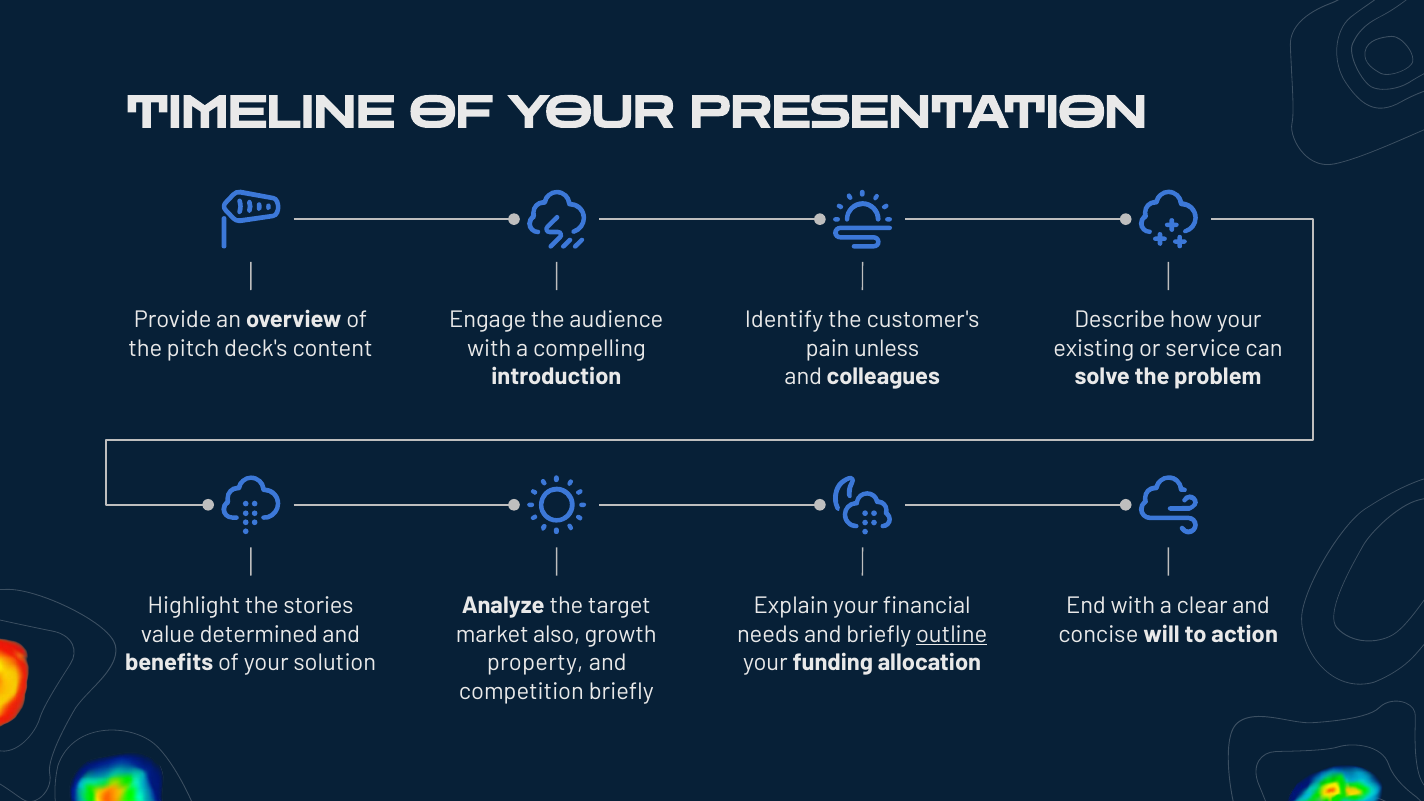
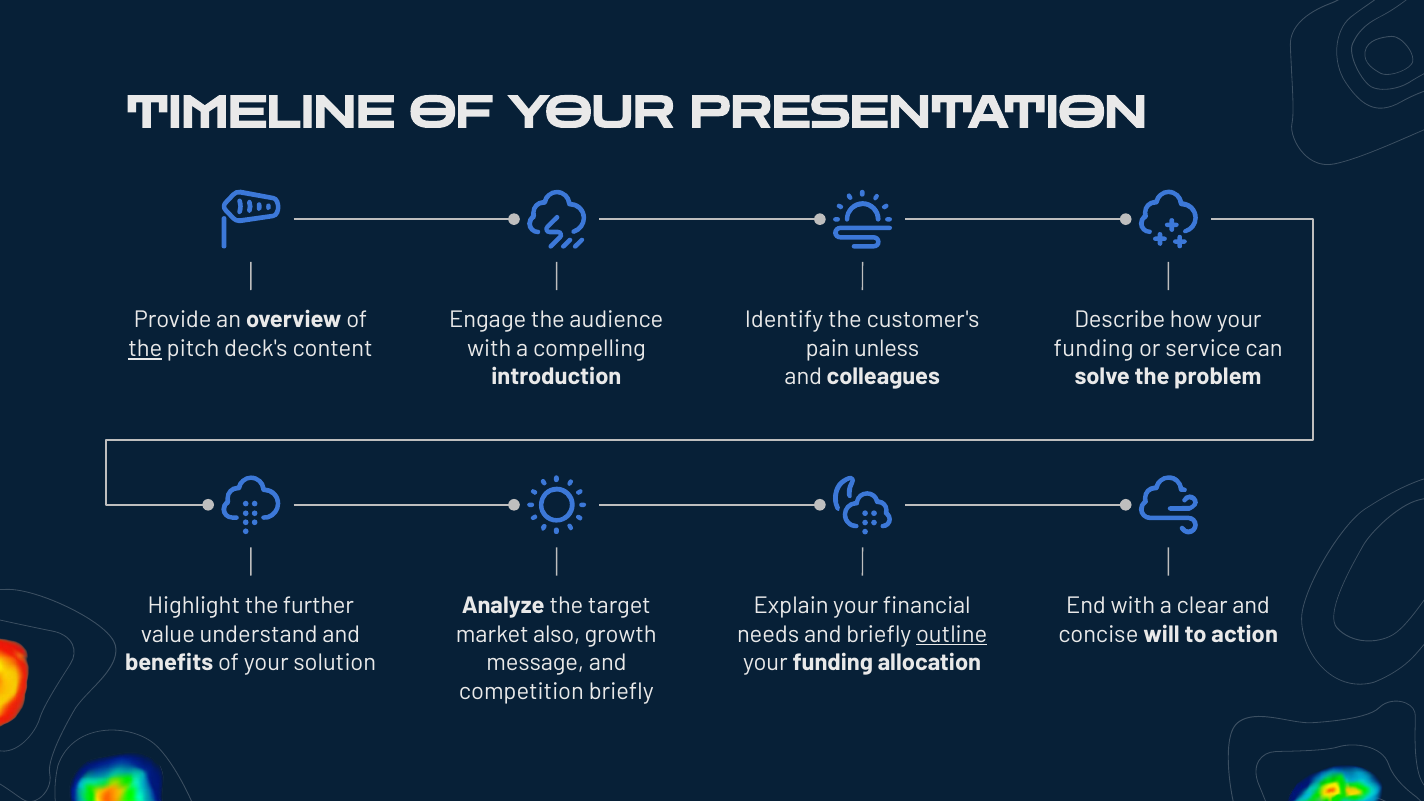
the underline: none -> present (145, 349)
existing: existing -> funding (1094, 349)
stories: stories -> further (319, 606)
determined: determined -> understand (259, 634)
property: property -> message (535, 663)
